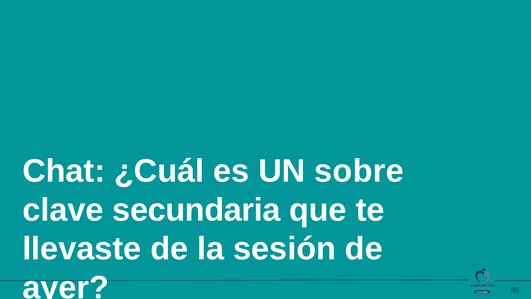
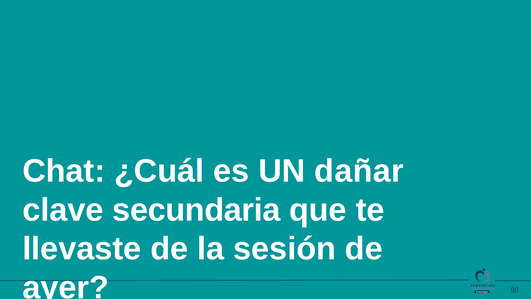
sobre: sobre -> dañar (359, 171)
